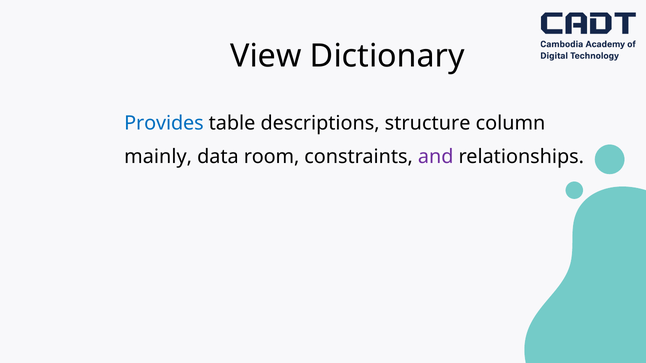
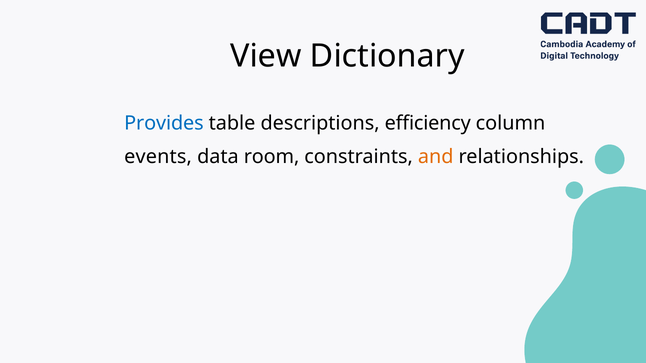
structure: structure -> efficiency (428, 123)
mainly: mainly -> events (158, 157)
and colour: purple -> orange (436, 157)
